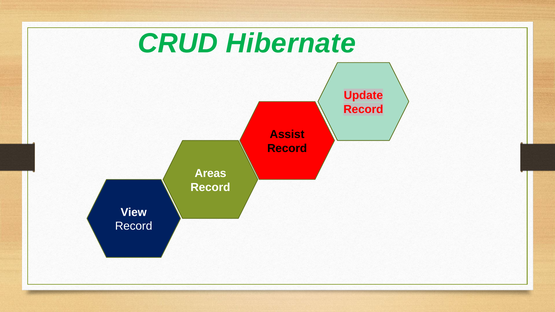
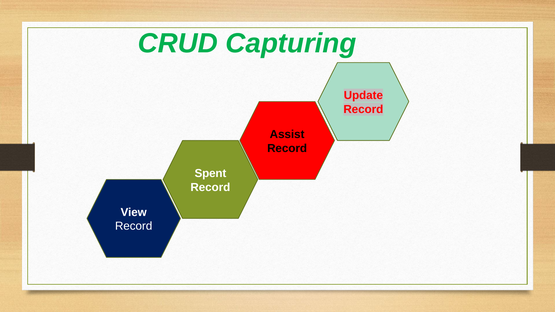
Hibernate: Hibernate -> Capturing (291, 43)
Areas: Areas -> Spent (210, 173)
